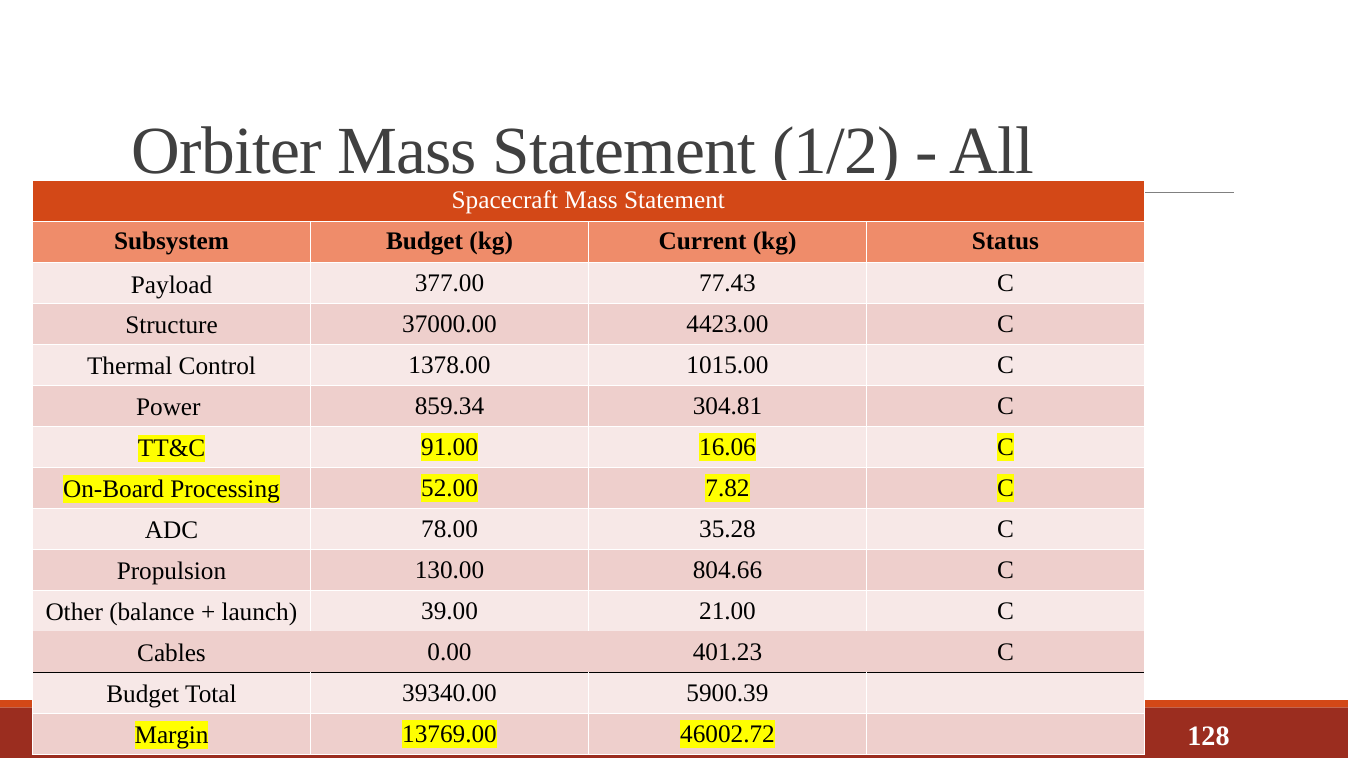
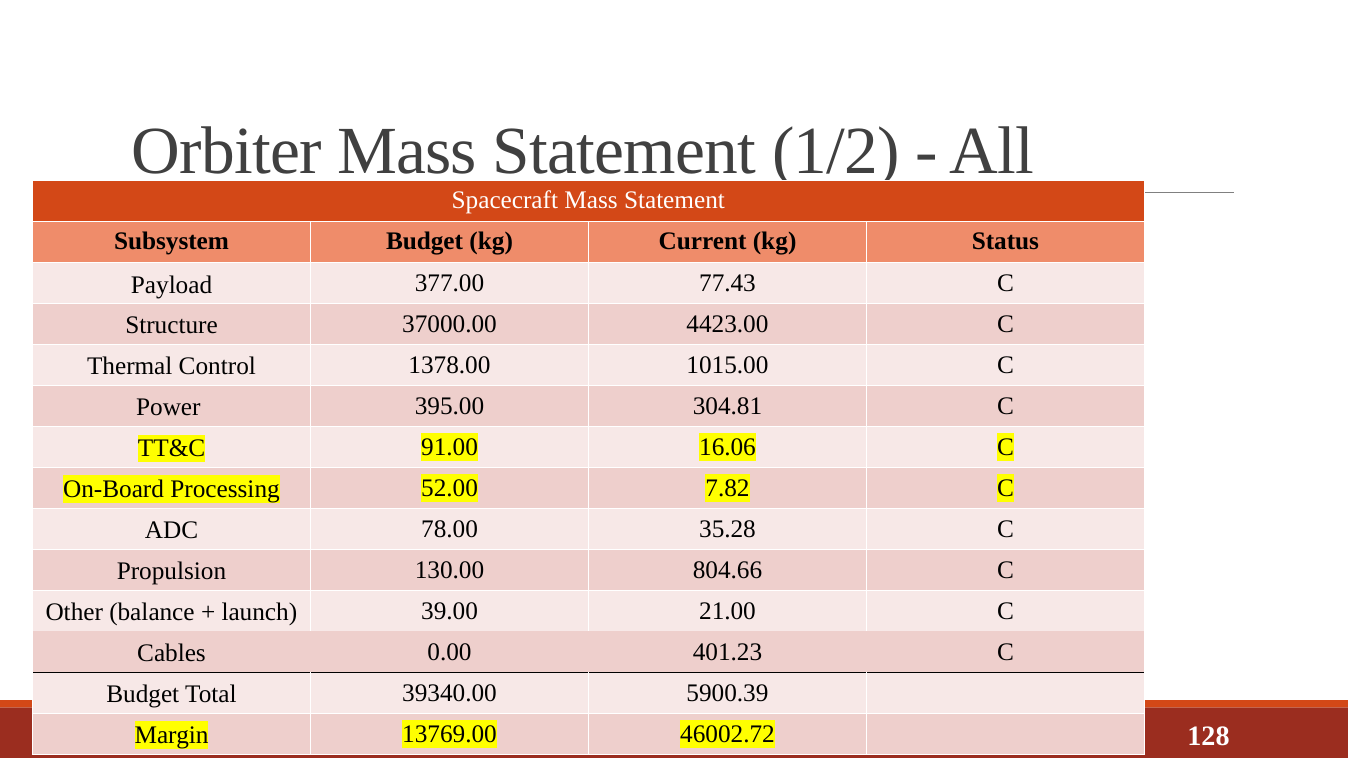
859.34: 859.34 -> 395.00 (450, 407)
